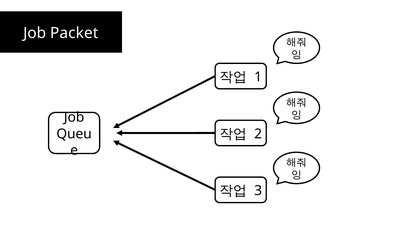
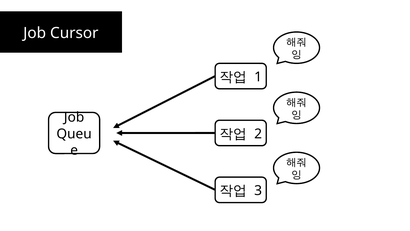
Packet: Packet -> Cursor (74, 33)
